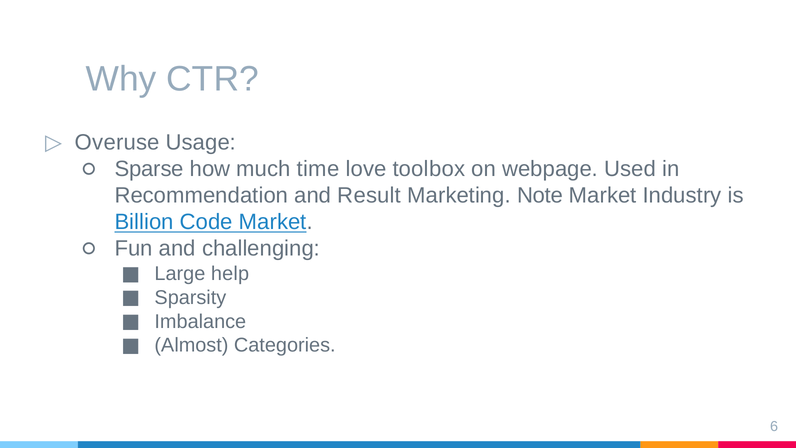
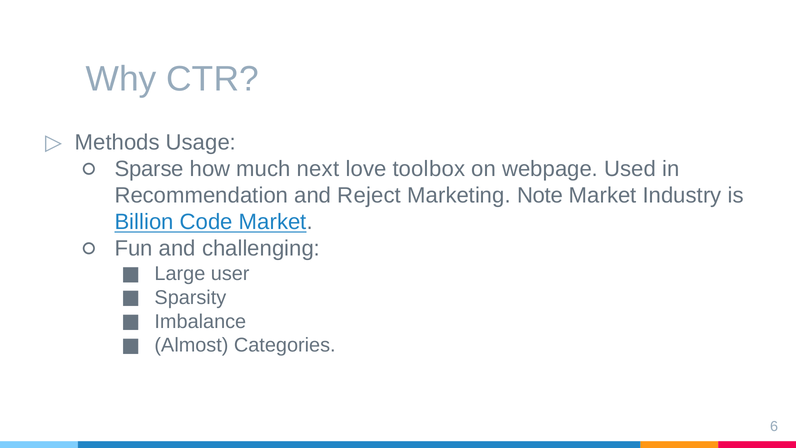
Overuse: Overuse -> Methods (117, 142)
time: time -> next (318, 169)
Result: Result -> Reject (369, 195)
help: help -> user (230, 274)
